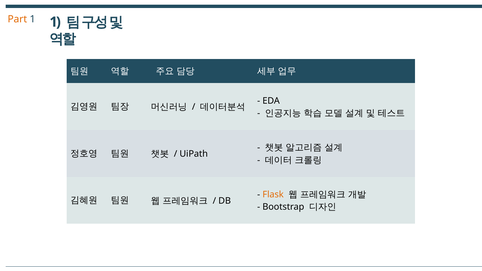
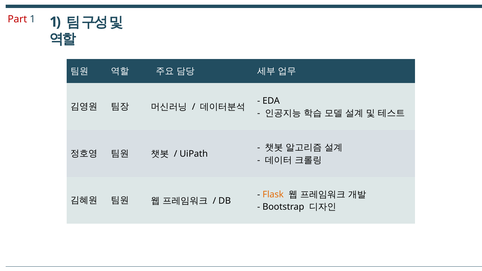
Part colour: orange -> red (17, 19)
